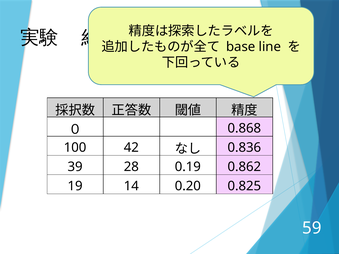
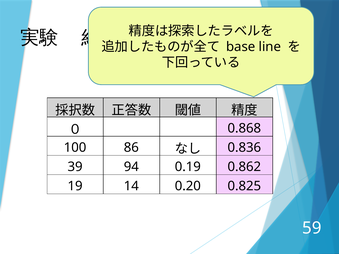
42: 42 -> 86 (131, 148)
28: 28 -> 94 (131, 167)
